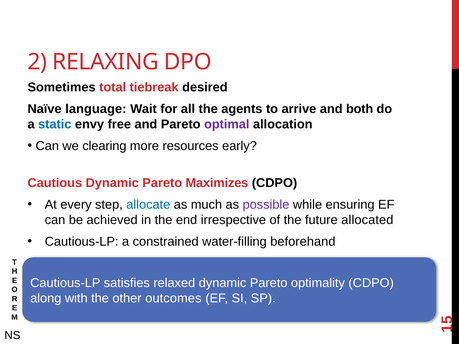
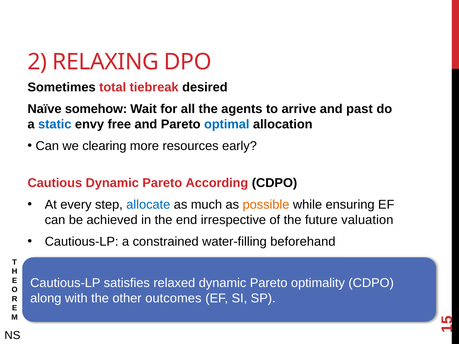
language: language -> somehow (96, 109)
both: both -> past (359, 109)
optimal colour: purple -> blue (227, 124)
Maximizes: Maximizes -> According (217, 183)
possible colour: purple -> orange (266, 205)
allocated: allocated -> valuation (367, 220)
